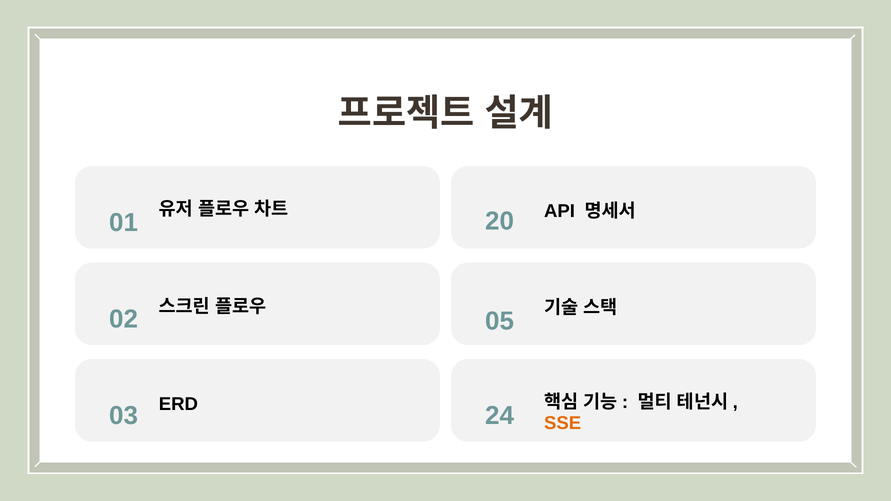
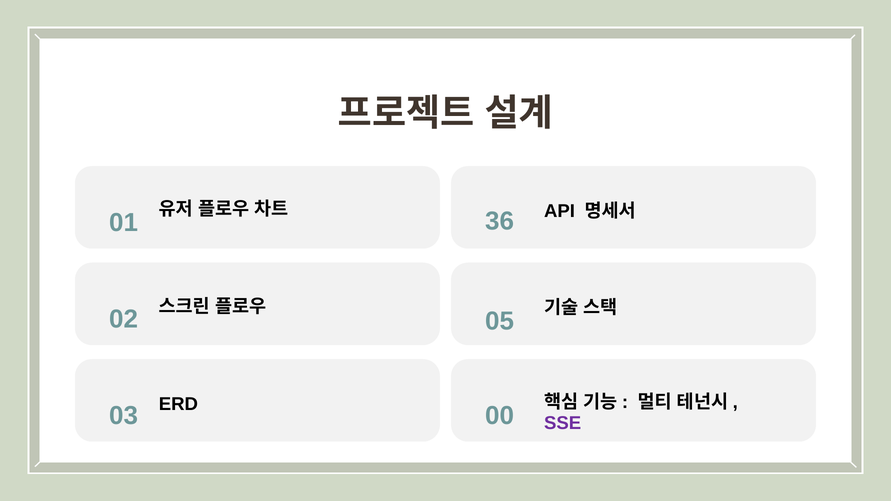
20: 20 -> 36 (500, 221)
24: 24 -> 00 (500, 416)
SSE colour: orange -> purple (563, 423)
